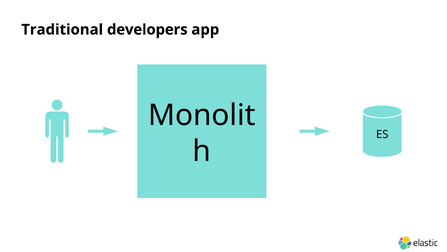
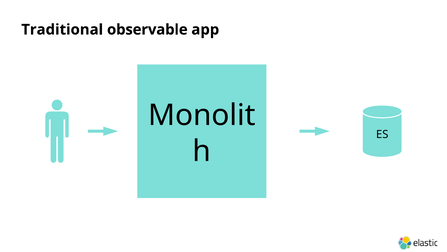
developers: developers -> observable (147, 30)
